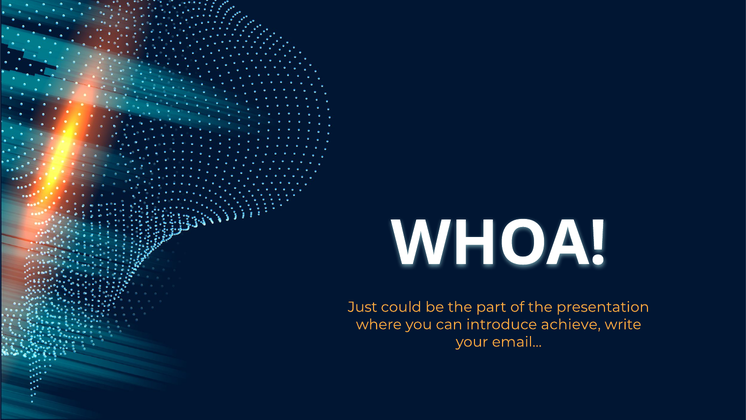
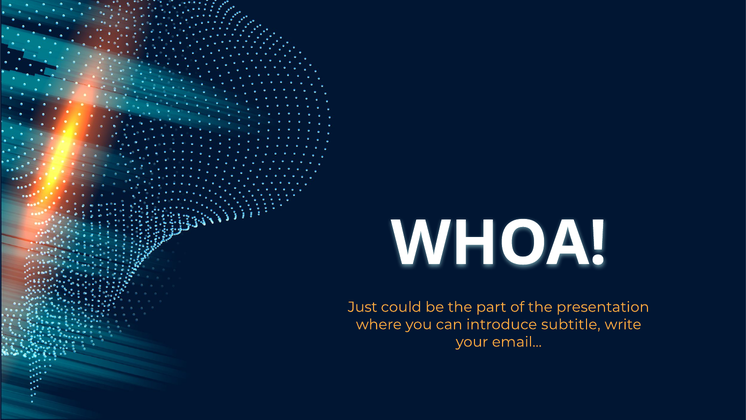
achieve: achieve -> subtitle (571, 324)
